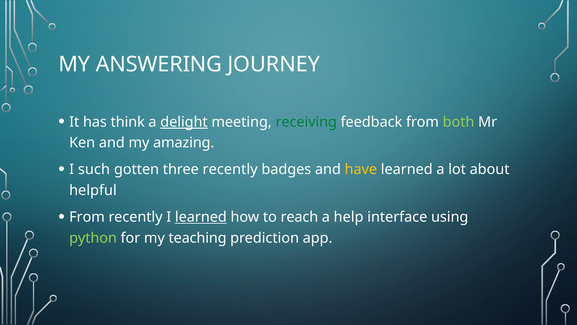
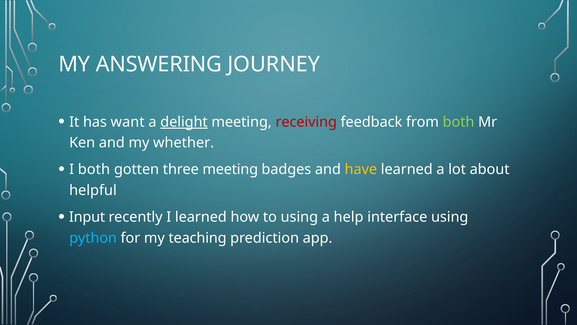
think: think -> want (128, 122)
receiving colour: green -> red (306, 122)
amazing: amazing -> whether (184, 143)
I such: such -> both (94, 169)
three recently: recently -> meeting (230, 169)
From: From -> Input (87, 217)
learned underline: present -> none (201, 217)
to reach: reach -> using (299, 217)
python colour: light green -> light blue (93, 238)
